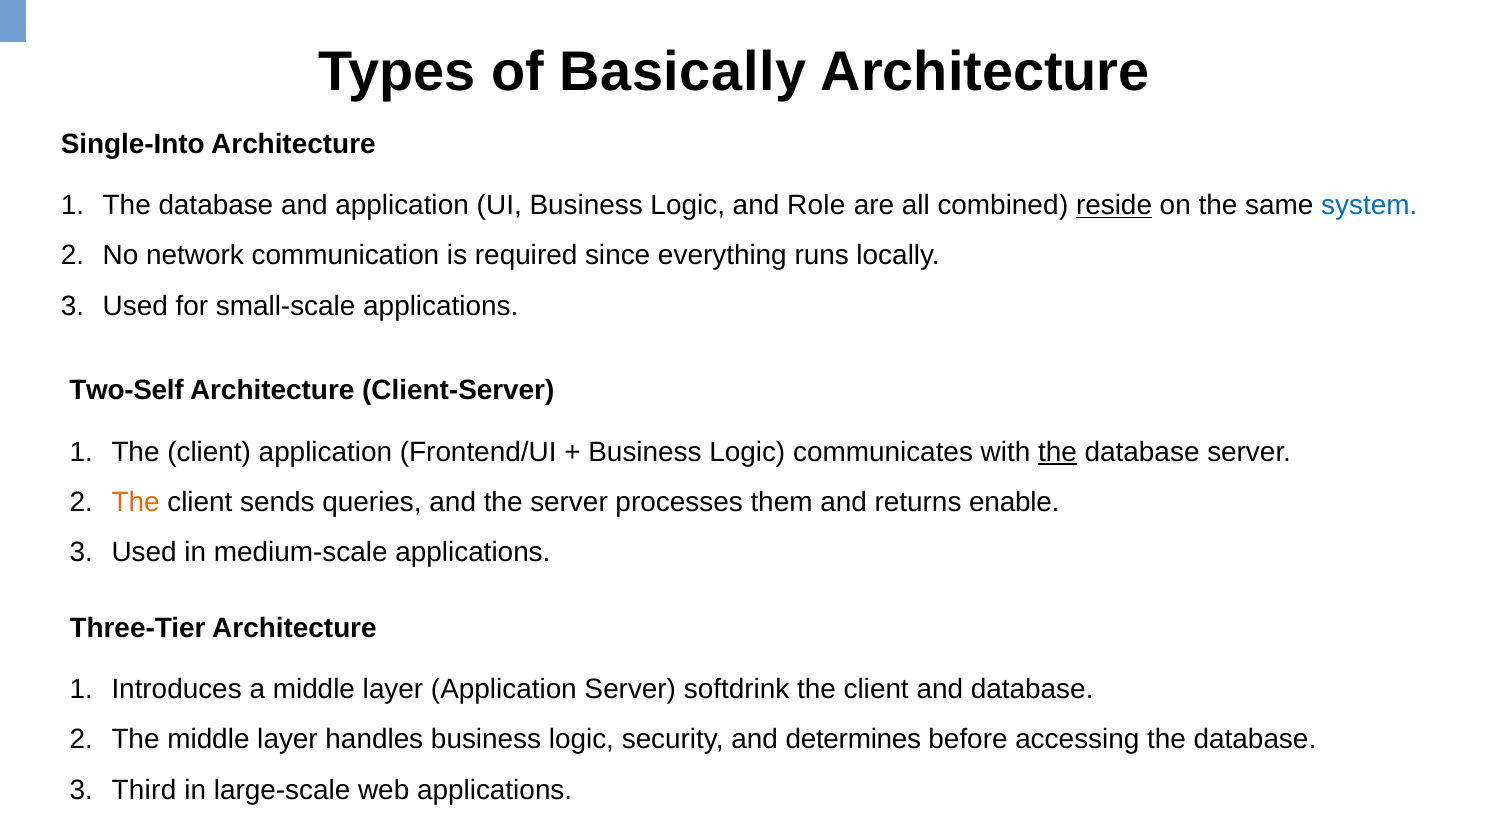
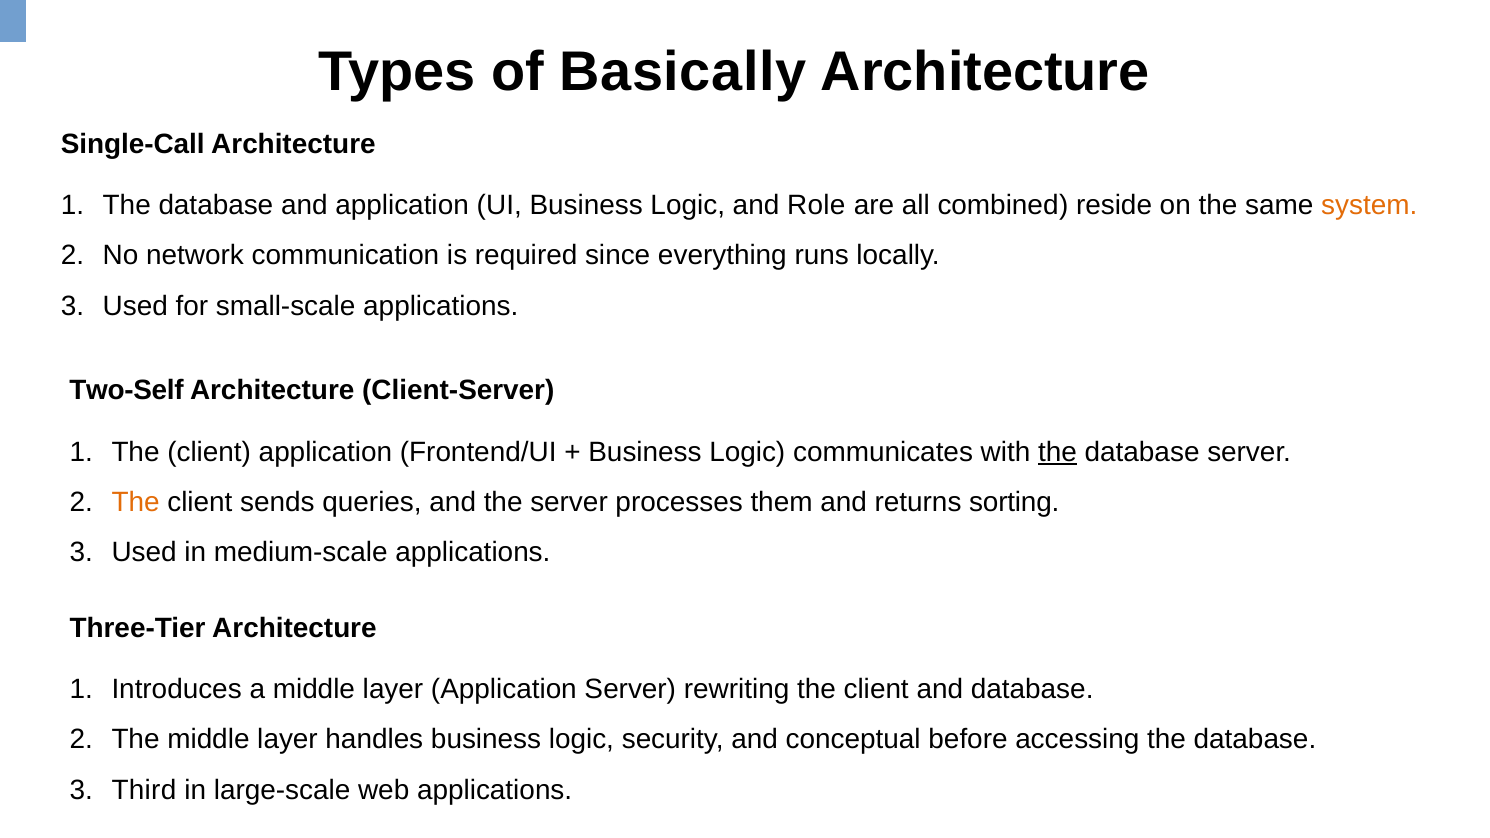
Single-Into: Single-Into -> Single-Call (133, 144)
reside underline: present -> none (1114, 206)
system colour: blue -> orange (1369, 206)
enable: enable -> sorting (1014, 502)
softdrink: softdrink -> rewriting (737, 689)
determines: determines -> conceptual (853, 740)
